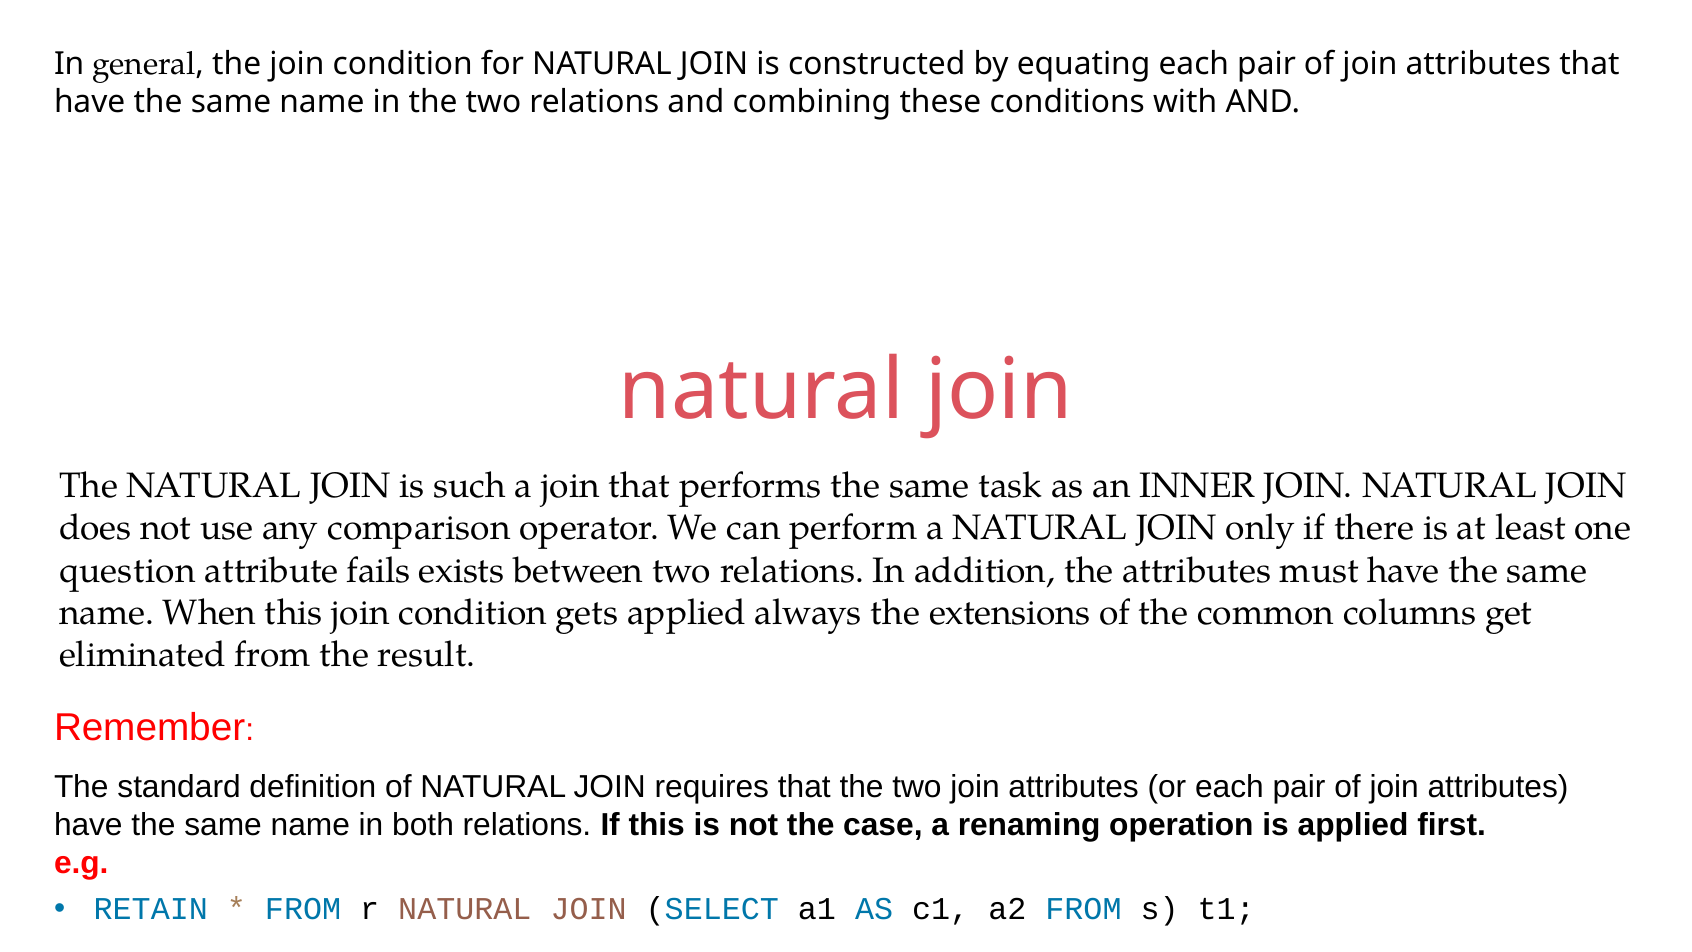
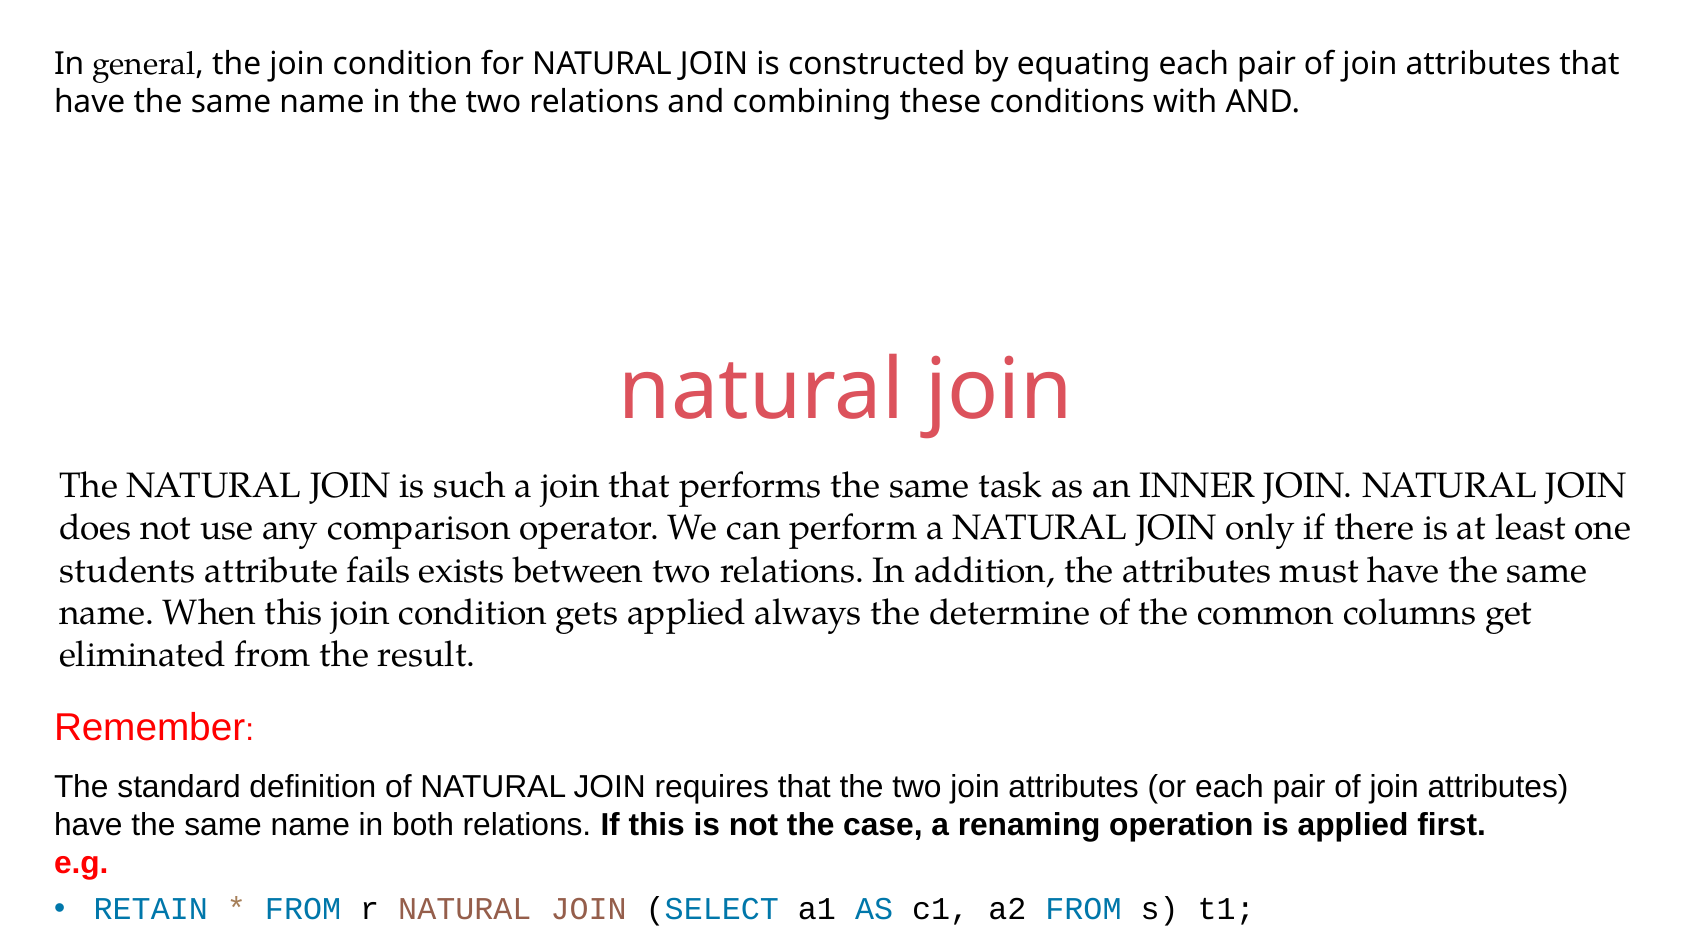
question: question -> students (127, 570)
extensions: extensions -> determine (1010, 613)
